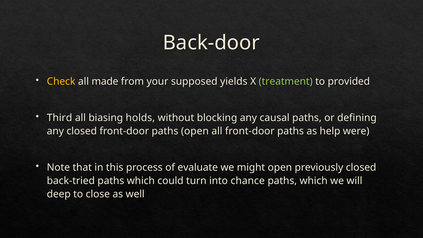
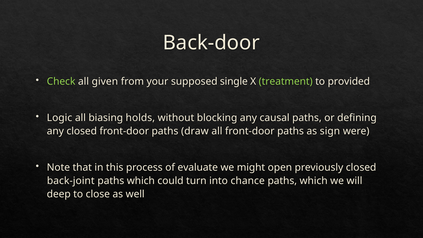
Check colour: yellow -> light green (61, 82)
made: made -> given (105, 82)
yields: yields -> single (234, 82)
Third: Third -> Logic (60, 118)
paths open: open -> draw (195, 131)
help: help -> sign (330, 131)
back-tried: back-tried -> back-joint (71, 181)
